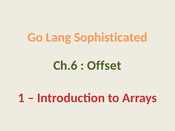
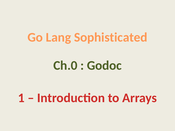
Ch.6: Ch.6 -> Ch.0 (65, 66)
Offset: Offset -> Godoc (104, 66)
